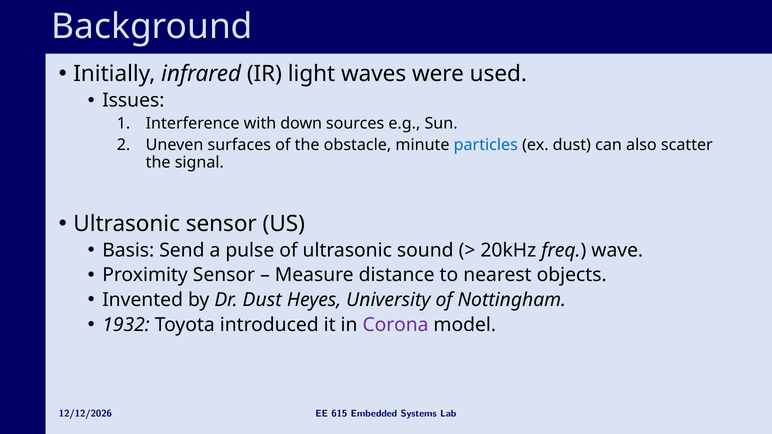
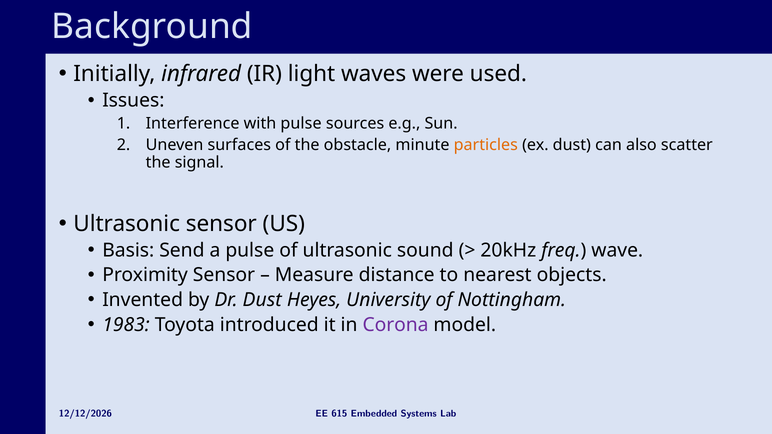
with down: down -> pulse (301, 124)
particles colour: blue -> orange (486, 145)
1932: 1932 -> 1983 (126, 325)
